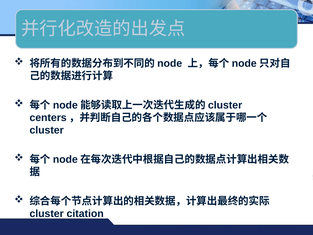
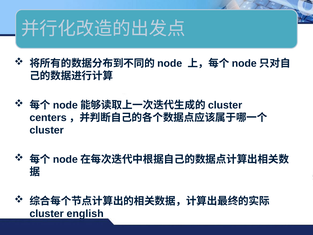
citation: citation -> english (85, 214)
